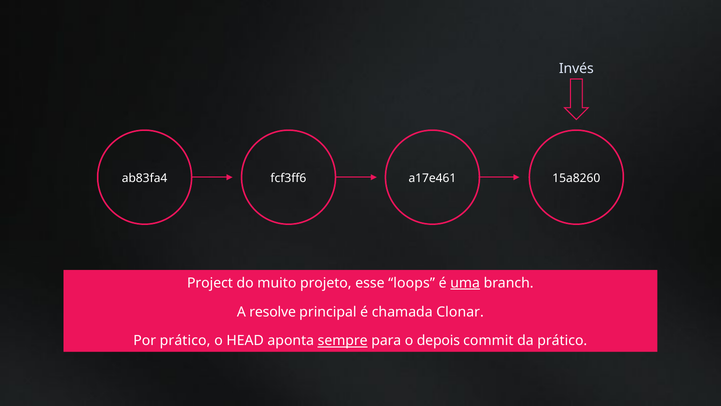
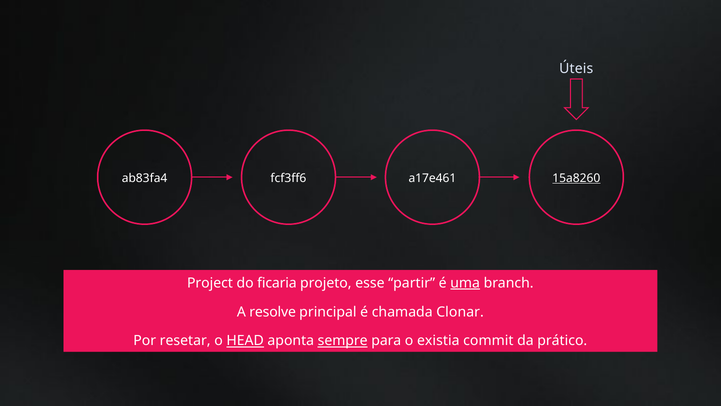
Invés: Invés -> Úteis (576, 68)
15a8260 underline: none -> present (576, 178)
muito: muito -> ficaria (277, 283)
loops: loops -> partir (412, 283)
Por prático: prático -> resetar (185, 340)
HEAD underline: none -> present (245, 340)
depois: depois -> existia (438, 340)
